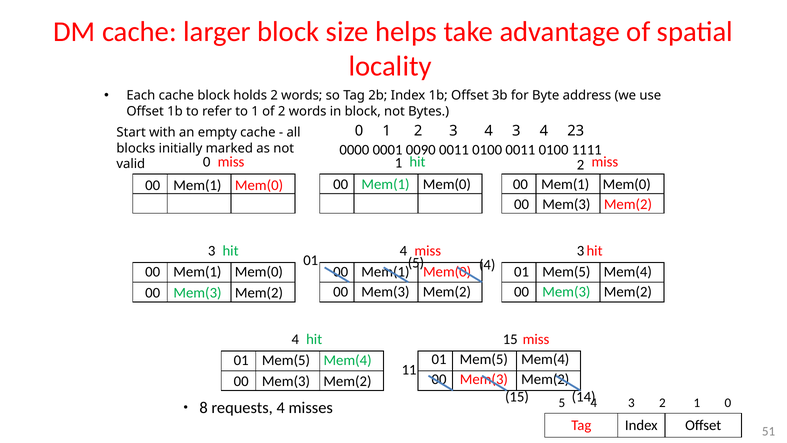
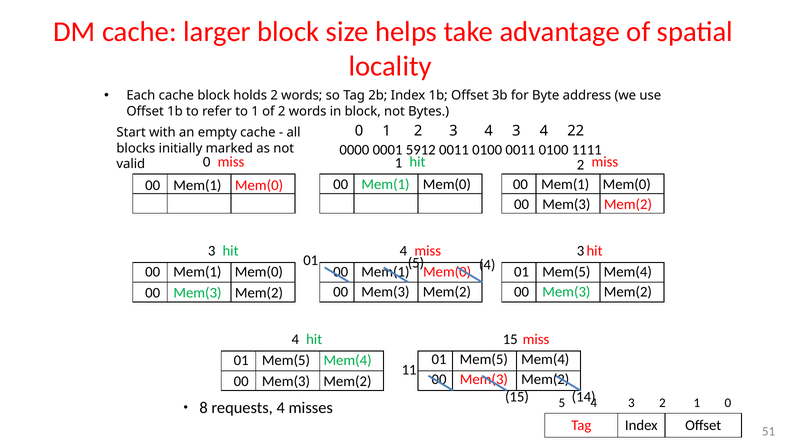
23: 23 -> 22 (576, 131)
0090: 0090 -> 5912 (421, 150)
